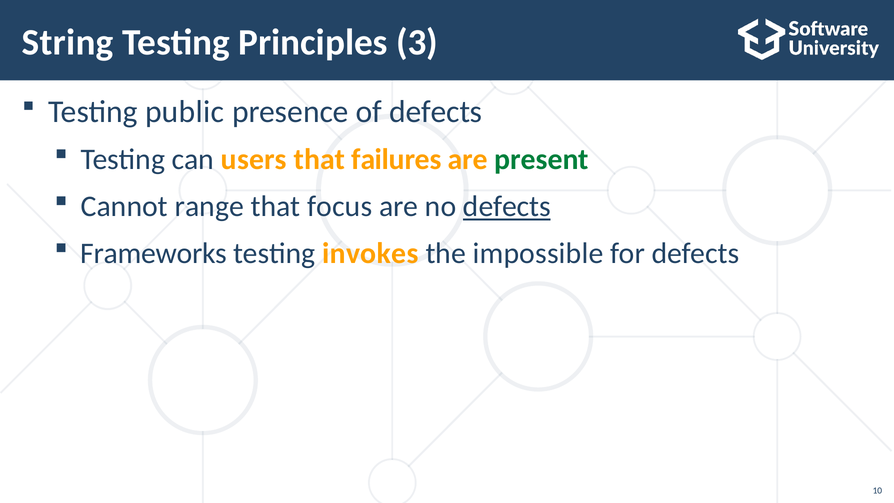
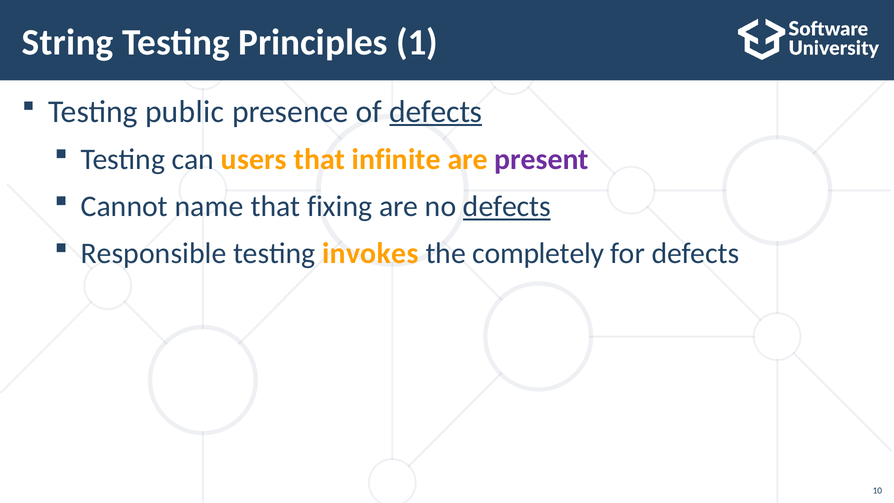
3: 3 -> 1 (417, 42)
defects underline: none -> present (436, 112)
failures: failures -> infinite (396, 160)
present colour: green -> purple (542, 160)
range: range -> name (209, 206)
focus: focus -> fixing (340, 206)
Frameworks: Frameworks -> Responsible (154, 253)
impossible: impossible -> completely (538, 253)
